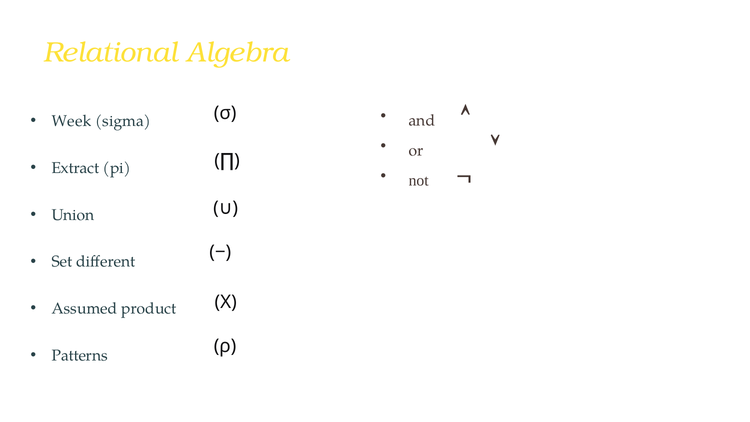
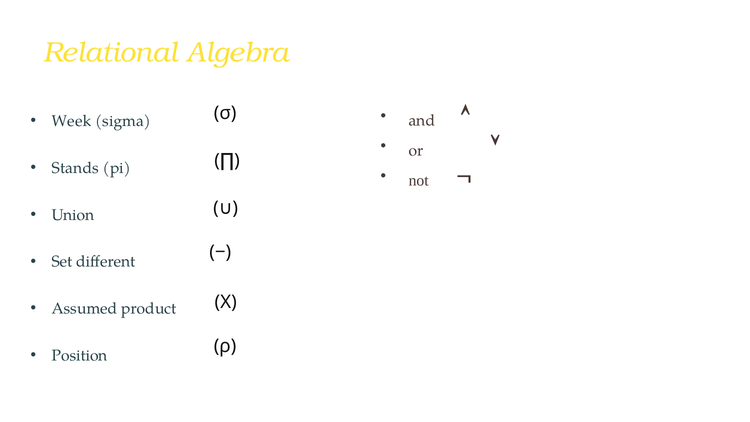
Extract: Extract -> Stands (75, 168)
Patterns: Patterns -> Position (80, 355)
